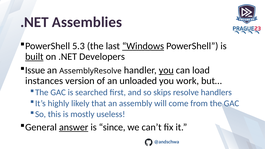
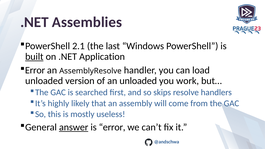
5.3: 5.3 -> 2.1 (78, 46)
Windows underline: present -> none (143, 46)
Developers: Developers -> Application (102, 57)
Issue: Issue -> Error (35, 70)
you underline: present -> none (166, 70)
instances: instances -> unloaded (44, 81)
is since: since -> error (112, 127)
